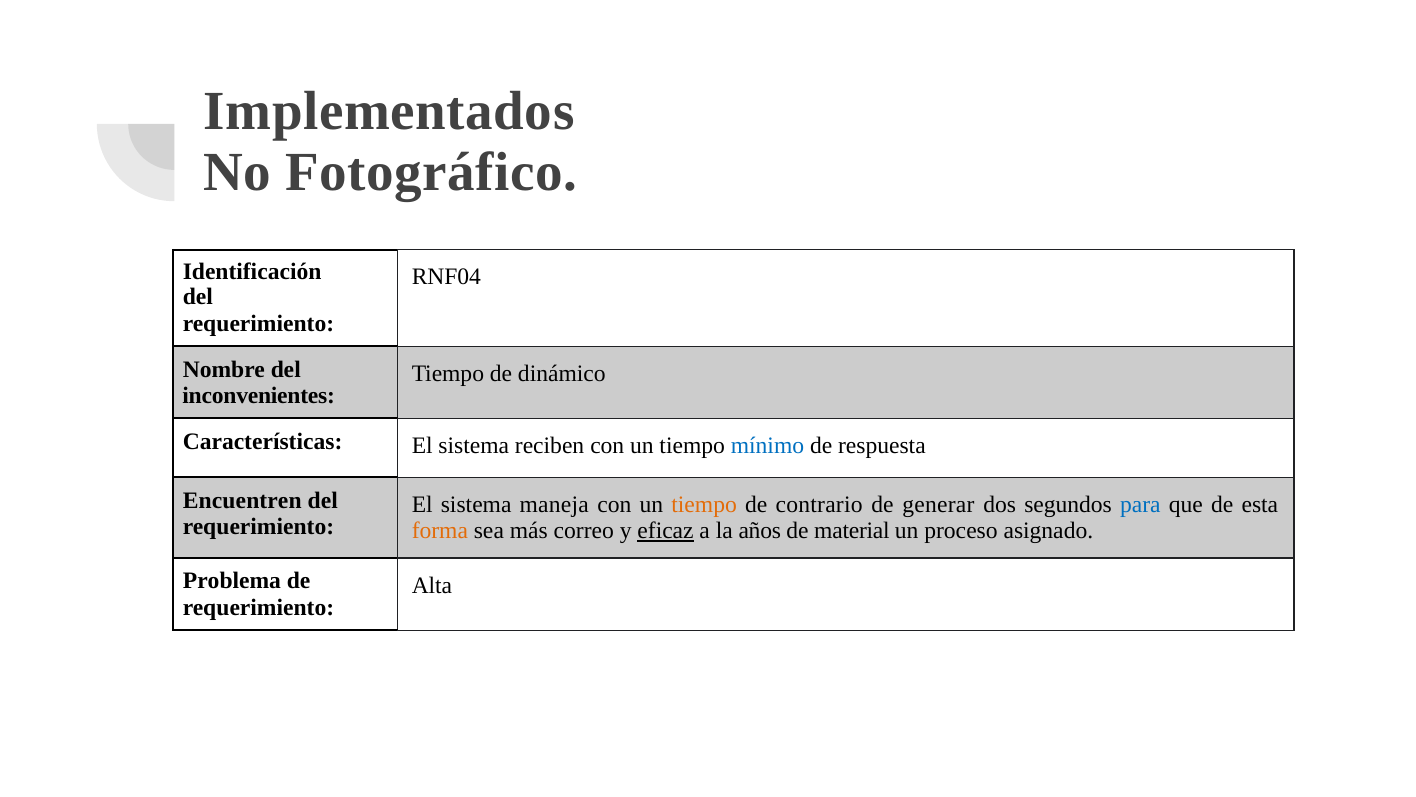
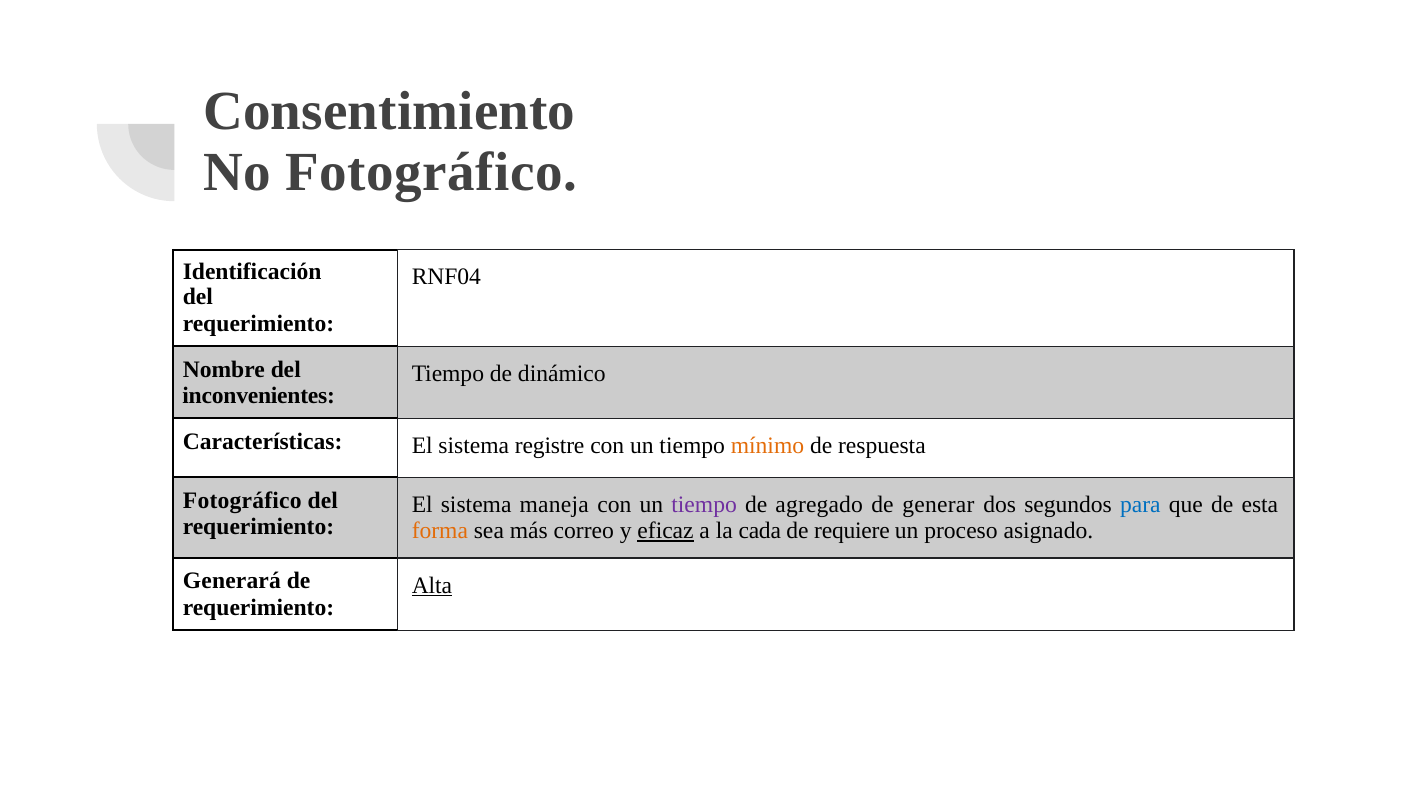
Implementados: Implementados -> Consentimiento (389, 112)
reciben: reciben -> registre (550, 445)
mínimo colour: blue -> orange (767, 445)
Encuentren: Encuentren -> Fotográfico (242, 500)
tiempo colour: orange -> purple (704, 504)
contrario: contrario -> agregado (819, 504)
años: años -> cada (760, 531)
material: material -> requiere (852, 531)
Problema: Problema -> Generará (232, 581)
Alta underline: none -> present (432, 585)
